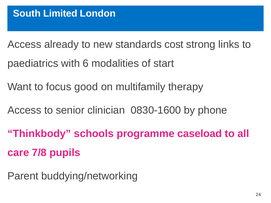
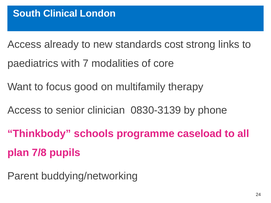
Limited: Limited -> Clinical (60, 13)
6: 6 -> 7 (86, 63)
start: start -> core (164, 63)
0830-1600: 0830-1600 -> 0830-3139 (156, 110)
care: care -> plan (18, 153)
